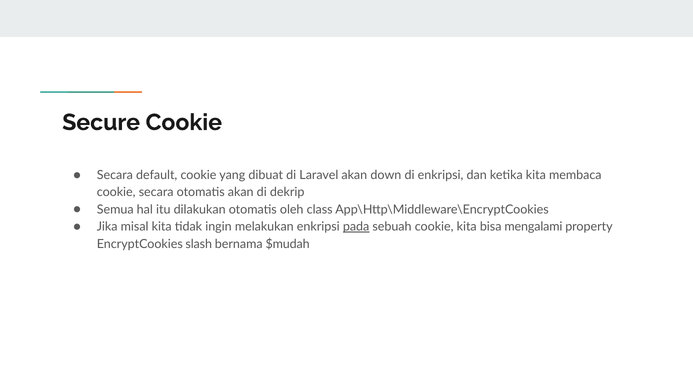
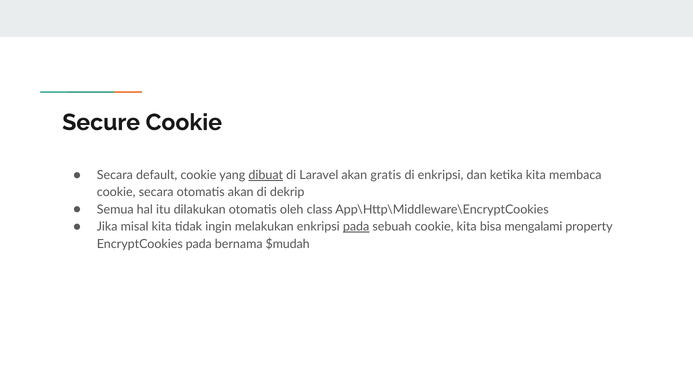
dibuat underline: none -> present (266, 175)
down: down -> gratis (386, 175)
EncryptCookies slash: slash -> pada (199, 244)
